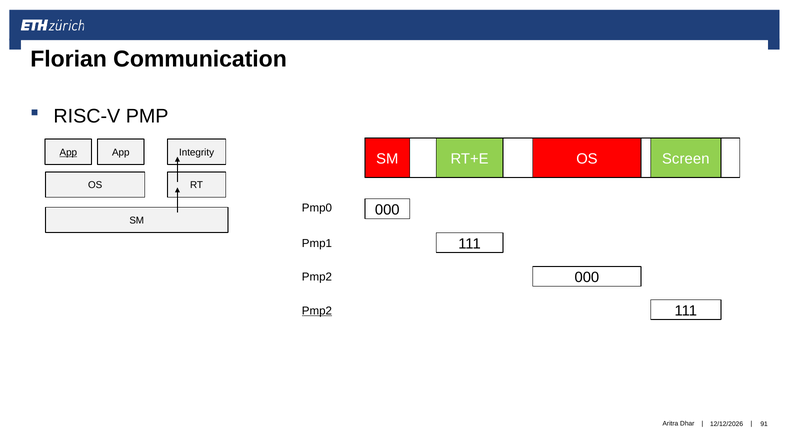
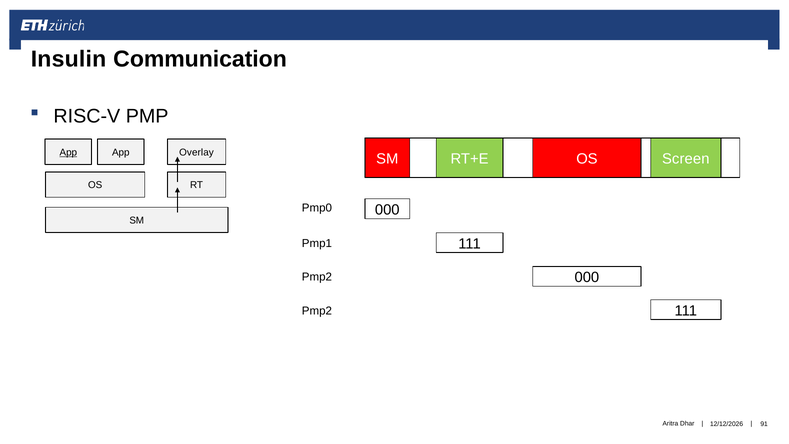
Florian: Florian -> Insulin (68, 59)
Integrity: Integrity -> Overlay (197, 152)
Pmp2 underline: present -> none (317, 311)
